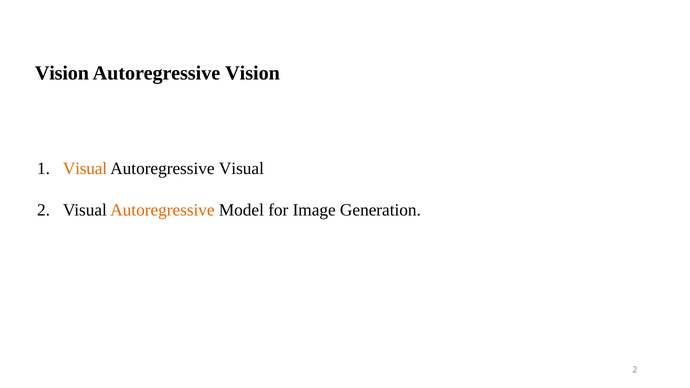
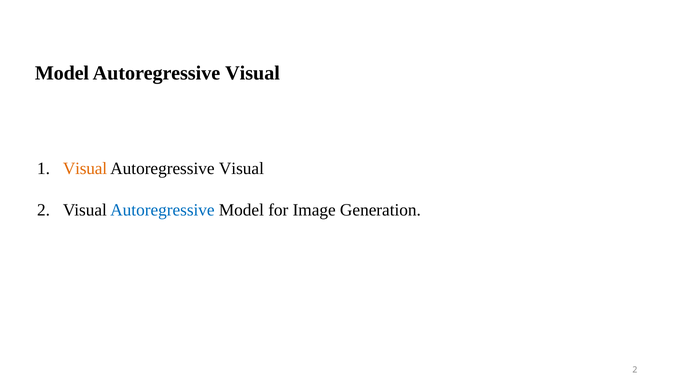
Vision: Vision -> Model (62, 73)
Vision: Vision -> Visual (253, 73)
Autoregressive colour: orange -> blue (162, 210)
